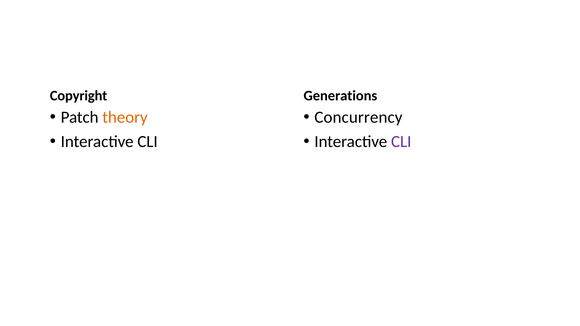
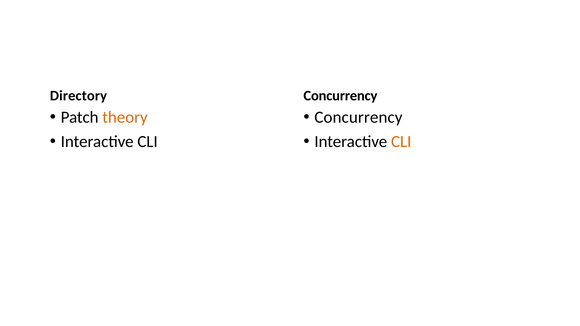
Copyright: Copyright -> Directory (78, 96)
Generations: Generations -> Concurrency (340, 96)
CLI colour: purple -> orange (401, 142)
